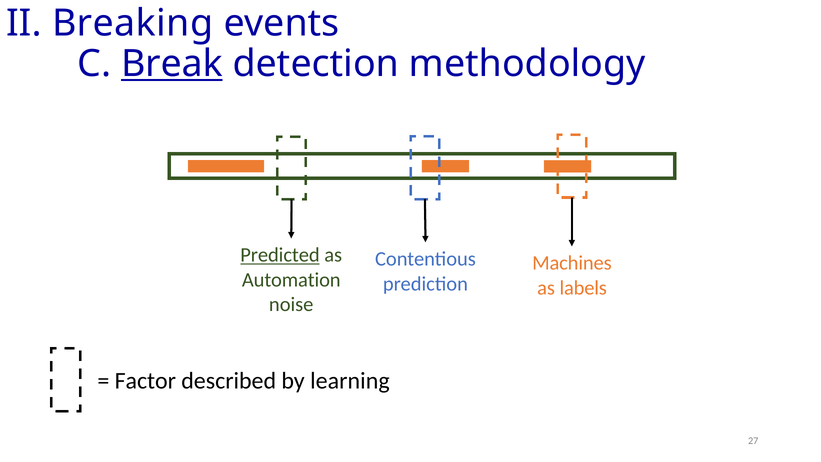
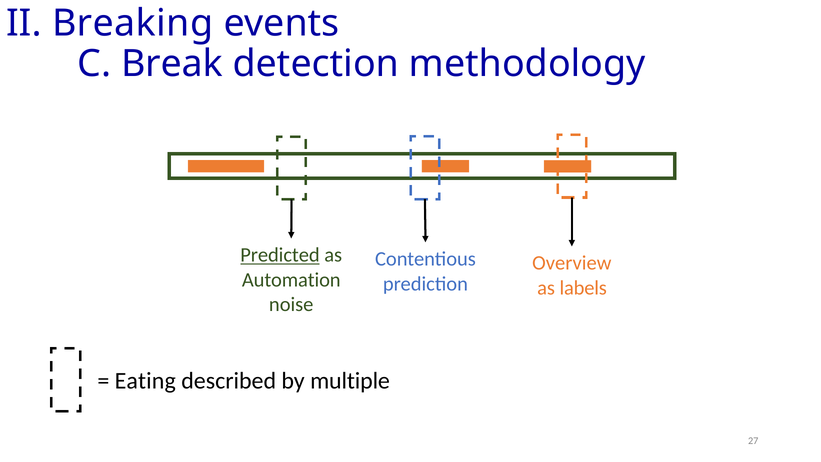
Break underline: present -> none (172, 64)
Machines: Machines -> Overview (572, 263)
Factor: Factor -> Eating (145, 380)
learning: learning -> multiple (350, 380)
